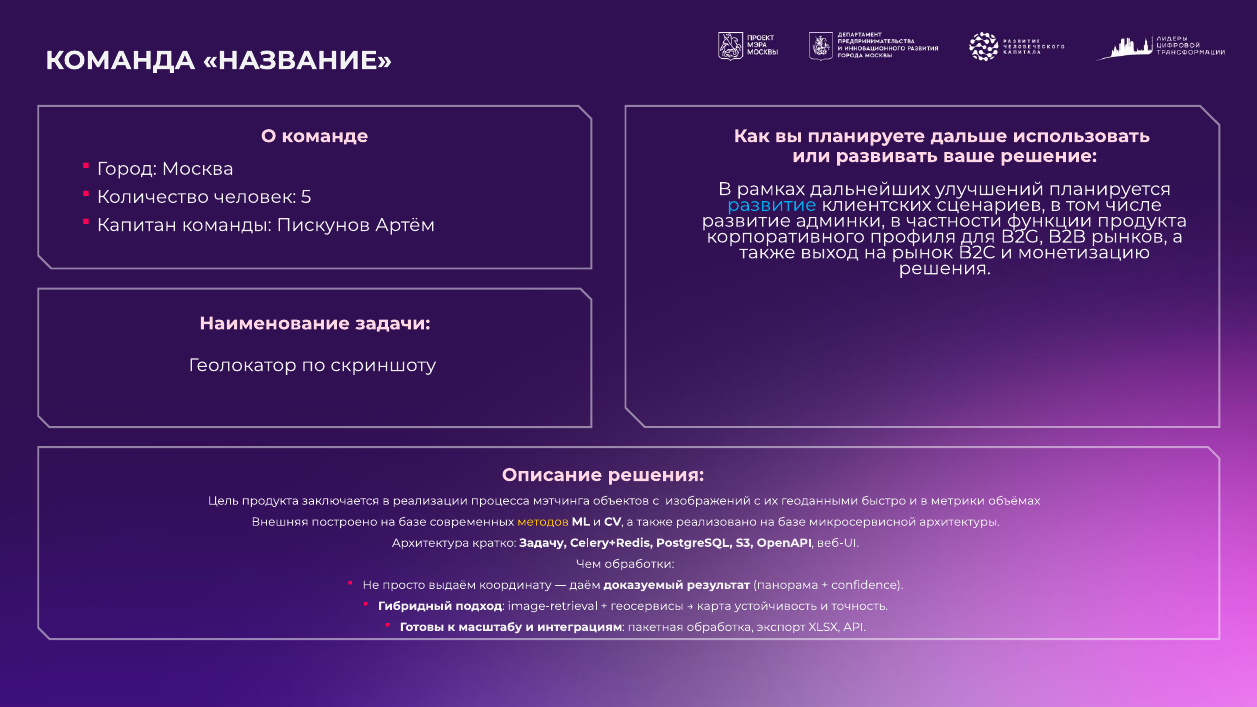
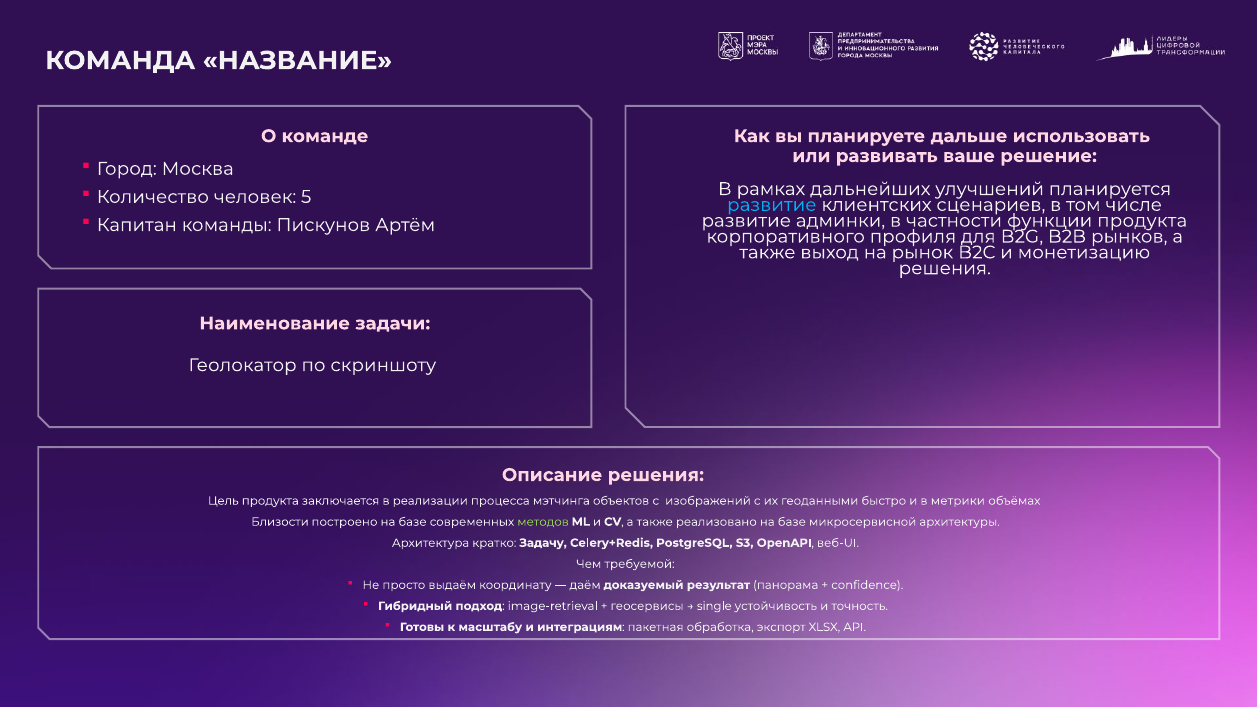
Внешняя: Внешняя -> Близости (280, 522)
методов colour: yellow -> light green (543, 522)
обработки: обработки -> требуемой (639, 564)
карта: карта -> single (714, 606)
